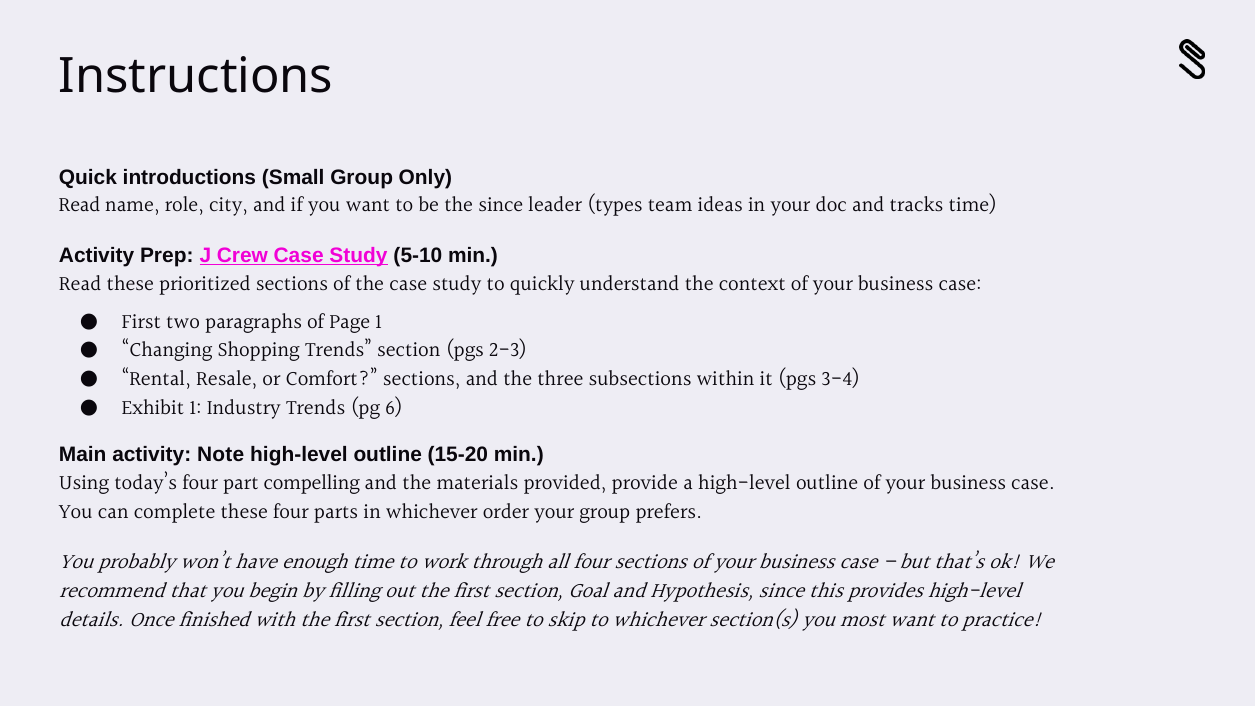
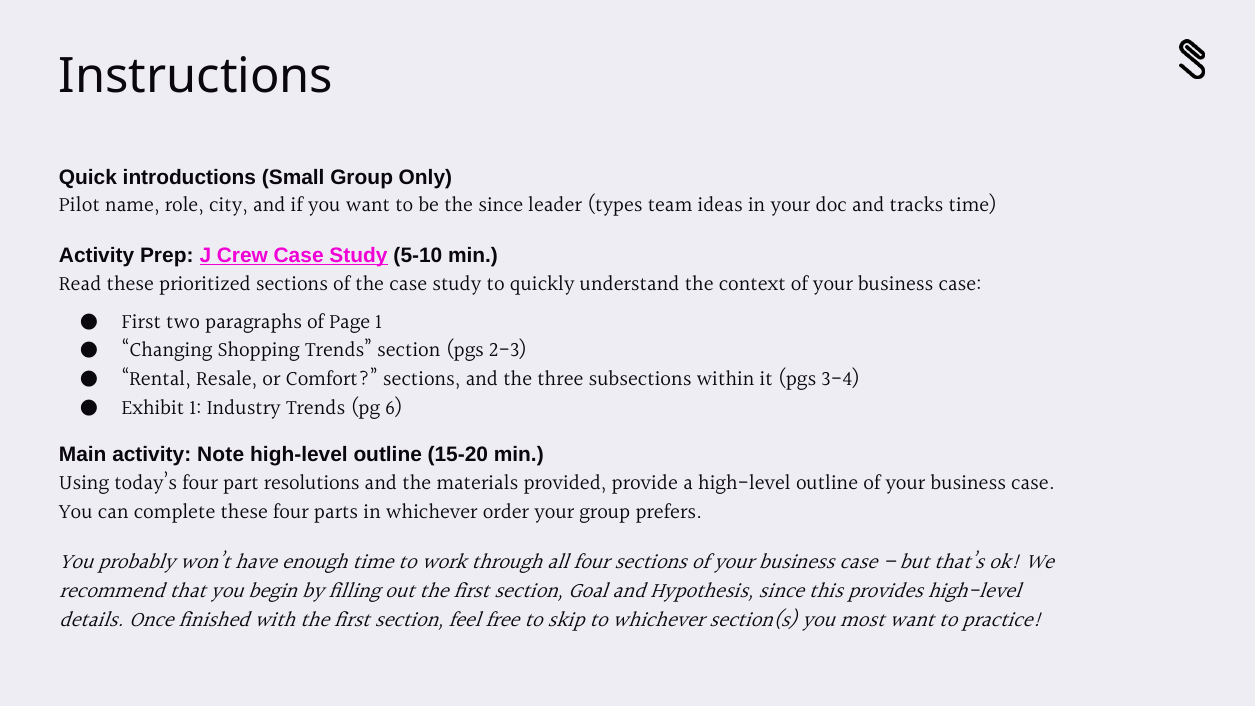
Read: Read -> Pilot (79, 206)
compelling: compelling -> resolutions (312, 484)
